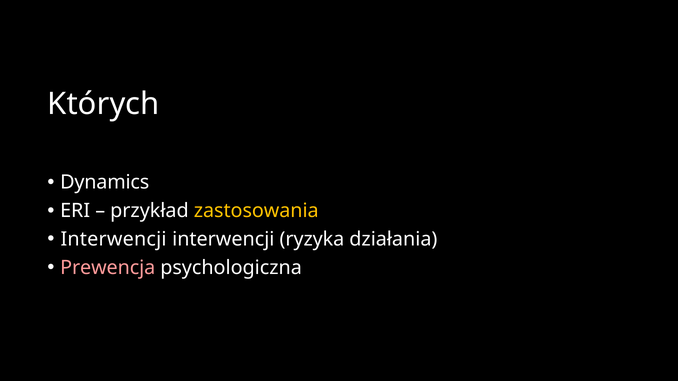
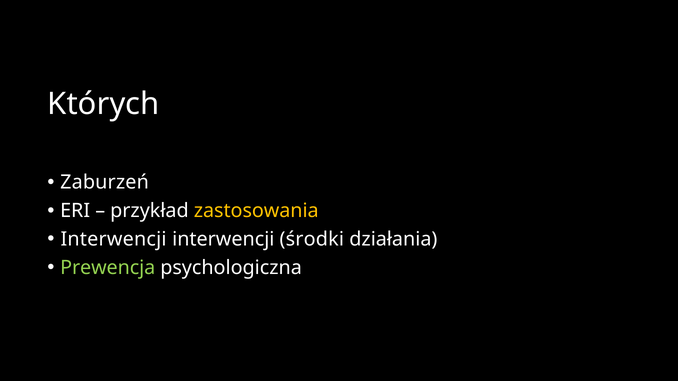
Dynamics: Dynamics -> Zaburzeń (105, 183)
ryzyka: ryzyka -> środki (312, 239)
Prewencja colour: pink -> light green (108, 268)
